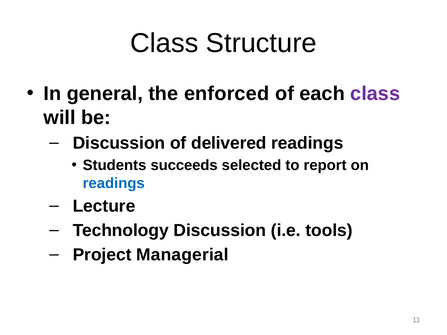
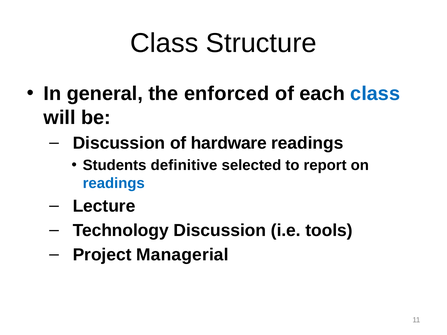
class colour: purple -> blue (375, 94)
delivered: delivered -> hardware (229, 143)
succeeds: succeeds -> definitive (184, 165)
